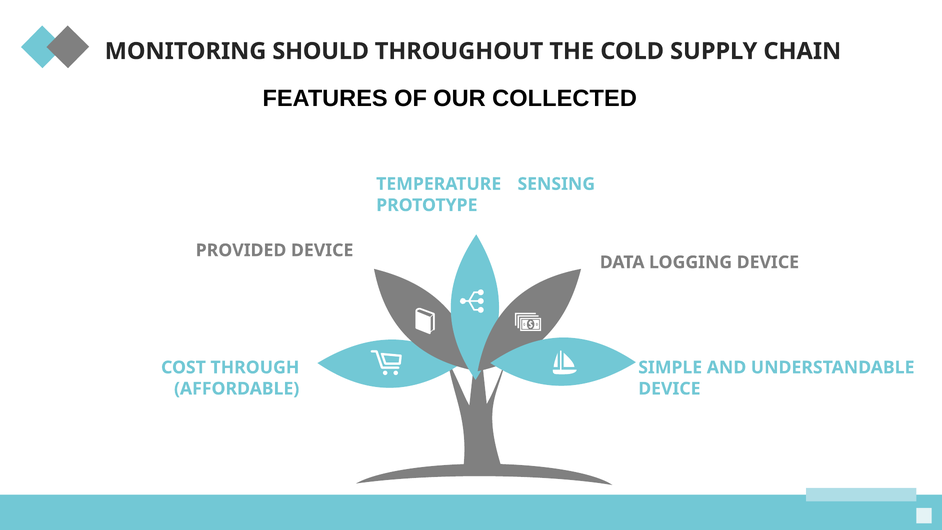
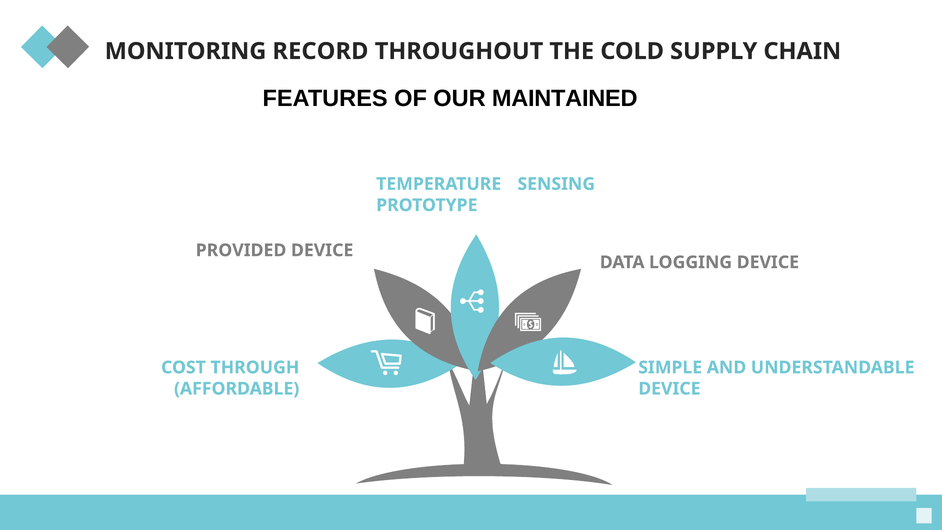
SHOULD: SHOULD -> RECORD (320, 51)
COLLECTED: COLLECTED -> MAINTAINED (565, 98)
